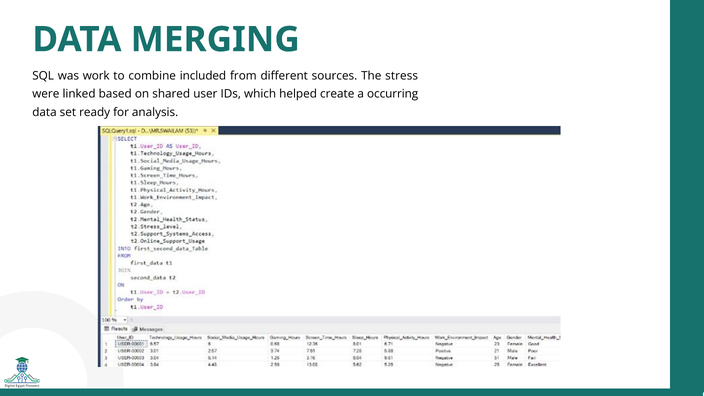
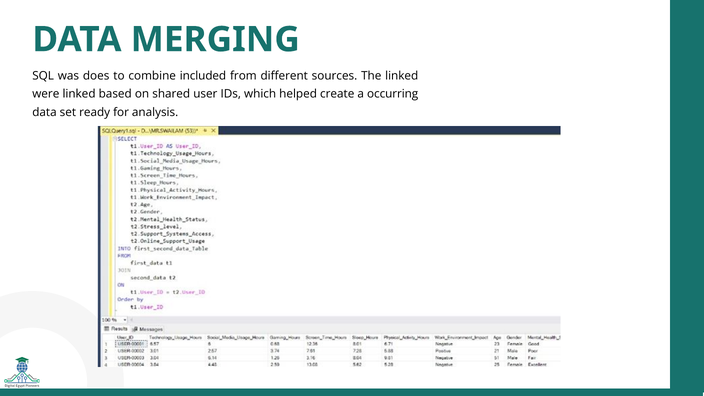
work: work -> does (96, 76)
The stress: stress -> linked (402, 76)
